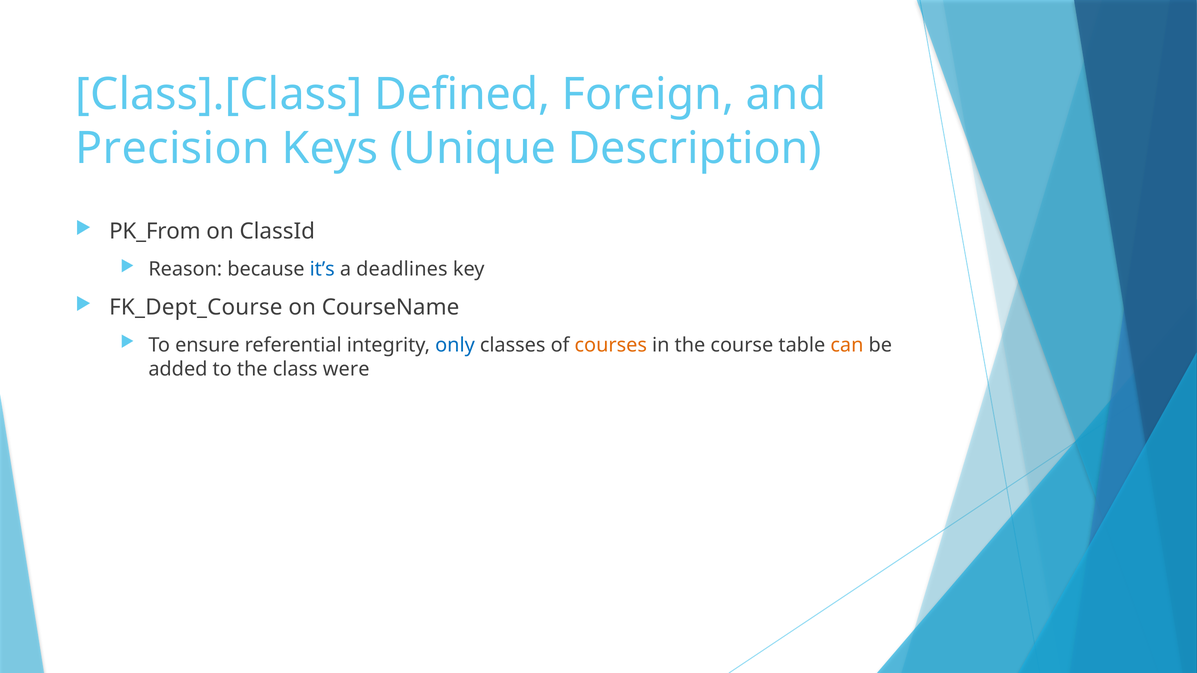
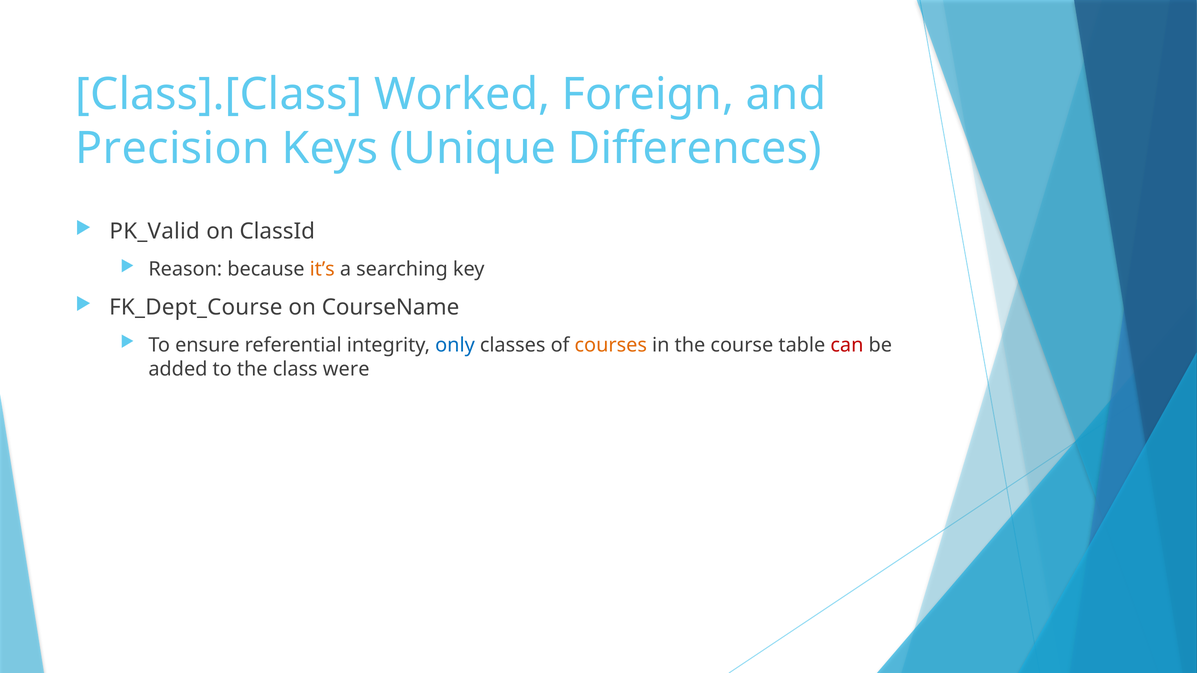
Defined: Defined -> Worked (462, 94)
Description: Description -> Differences (695, 148)
PK_From: PK_From -> PK_Valid (155, 232)
it’s colour: blue -> orange (322, 269)
deadlines: deadlines -> searching (402, 269)
can colour: orange -> red (847, 345)
